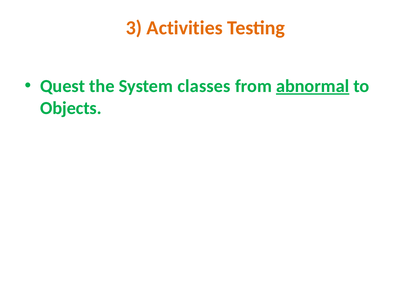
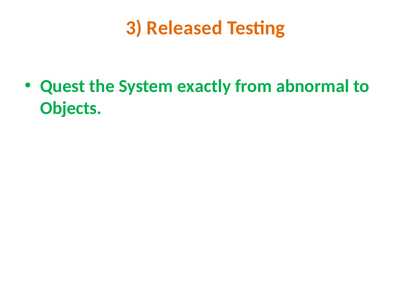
Activities: Activities -> Released (185, 28)
classes: classes -> exactly (204, 86)
abnormal underline: present -> none (313, 86)
